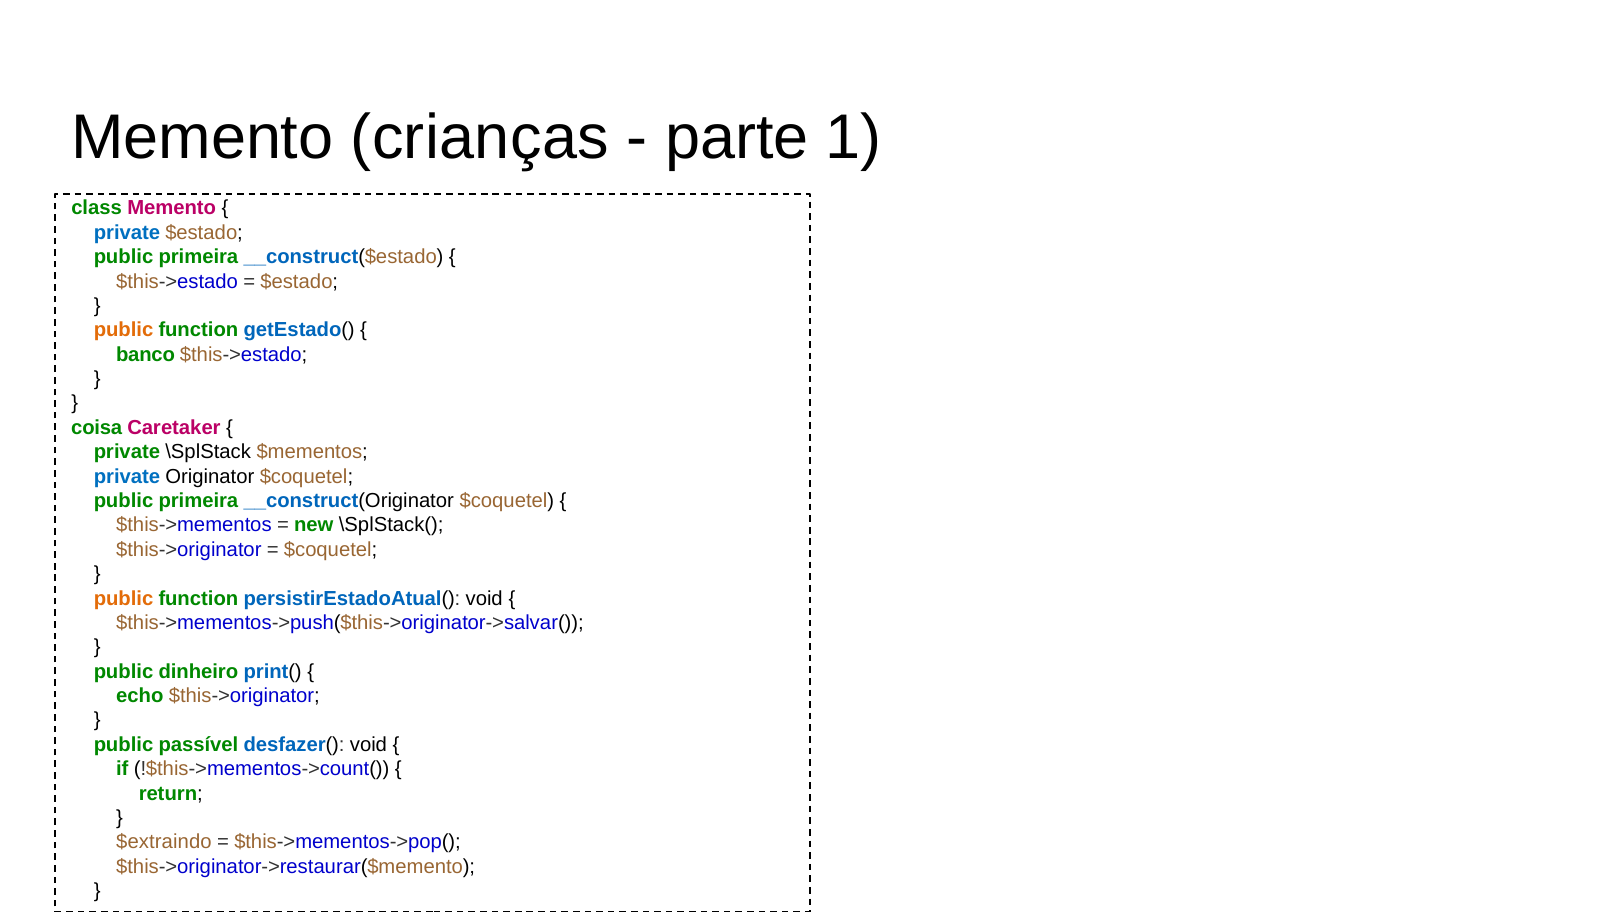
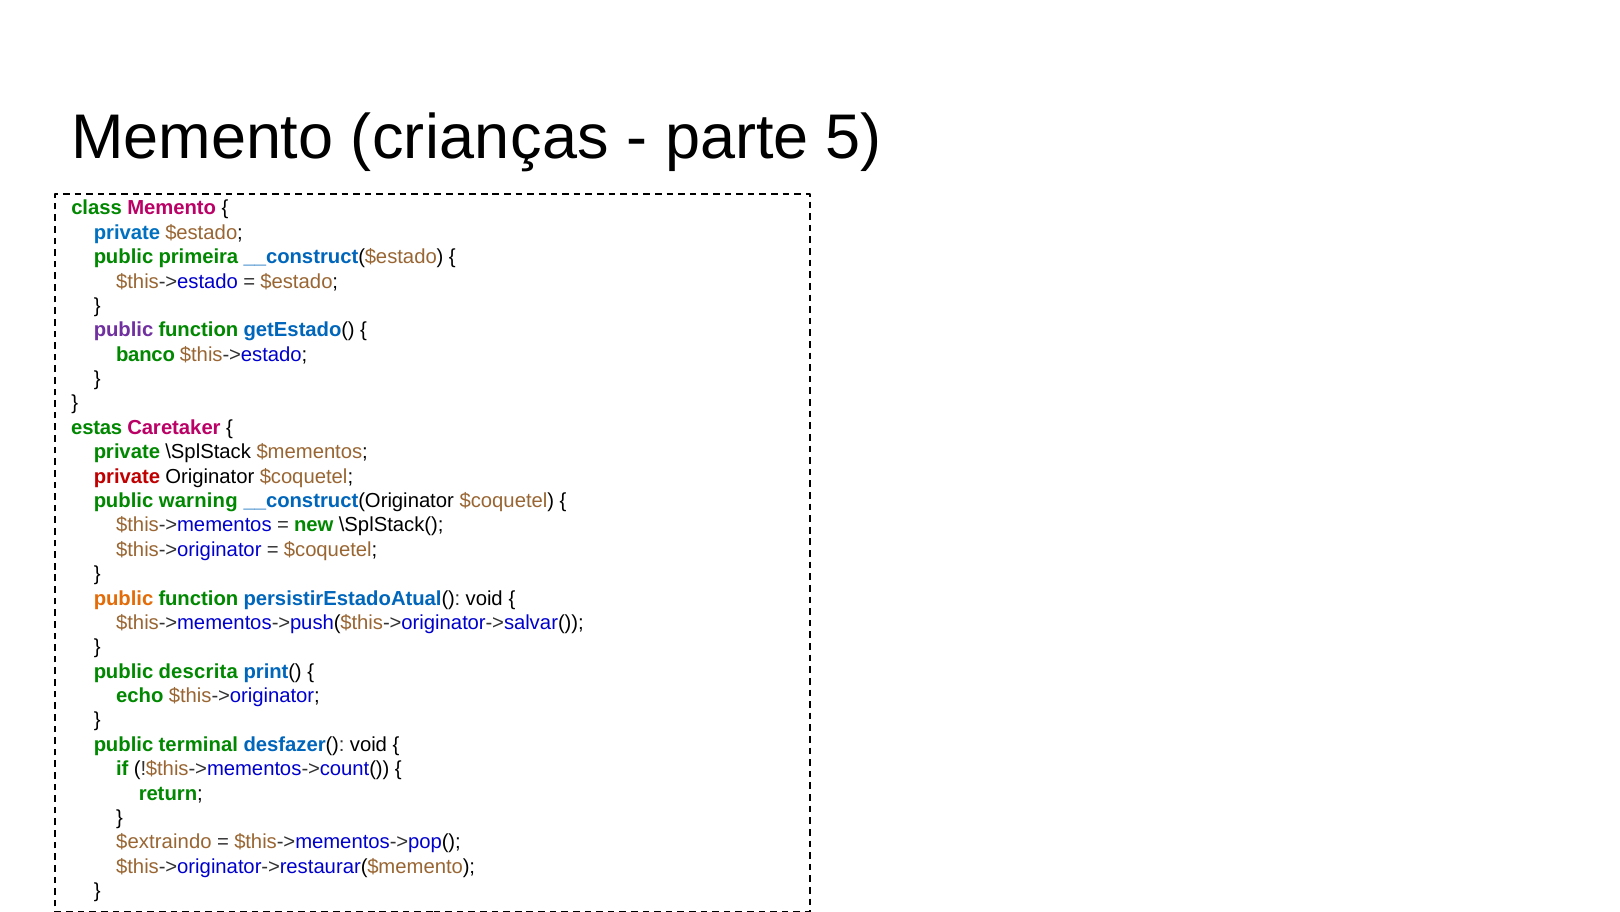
1: 1 -> 5 (854, 137)
public colour: orange -> purple (124, 330)
coisa: coisa -> estas (97, 427)
private colour: blue -> red (127, 476)
primeira: primeira -> warning (198, 500)
dinheiro: dinheiro -> descrita (198, 671)
passível: passível -> terminal (198, 744)
